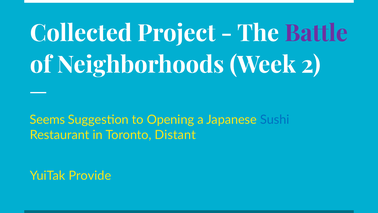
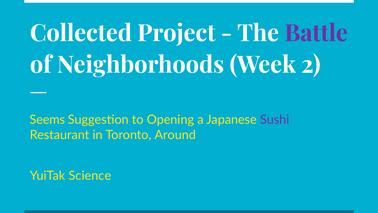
Sushi colour: blue -> purple (275, 120)
Distant: Distant -> Around (175, 135)
Provide: Provide -> Science (90, 175)
